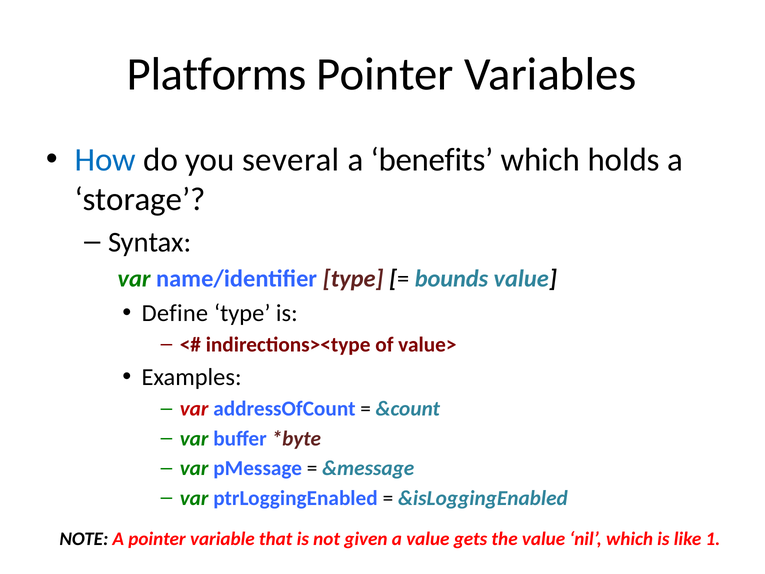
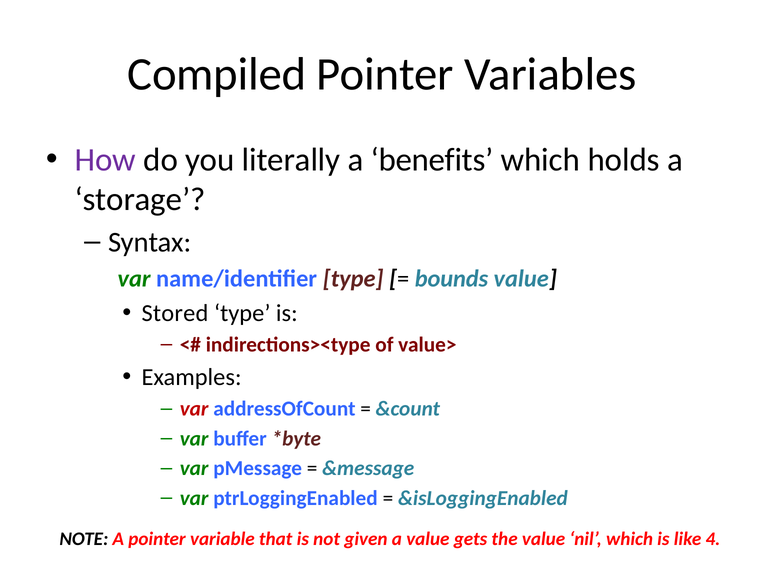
Platforms: Platforms -> Compiled (217, 74)
How colour: blue -> purple (105, 160)
several: several -> literally (291, 160)
Define: Define -> Stored (175, 313)
1: 1 -> 4 (713, 539)
